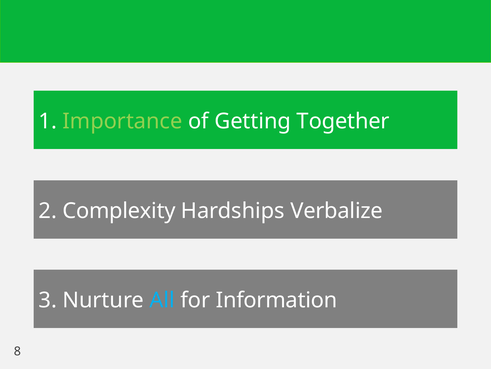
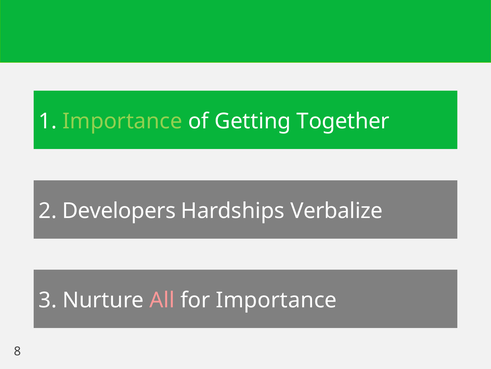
Complexity: Complexity -> Developers (119, 211)
All colour: light blue -> pink (162, 300)
for Information: Information -> Importance (276, 300)
